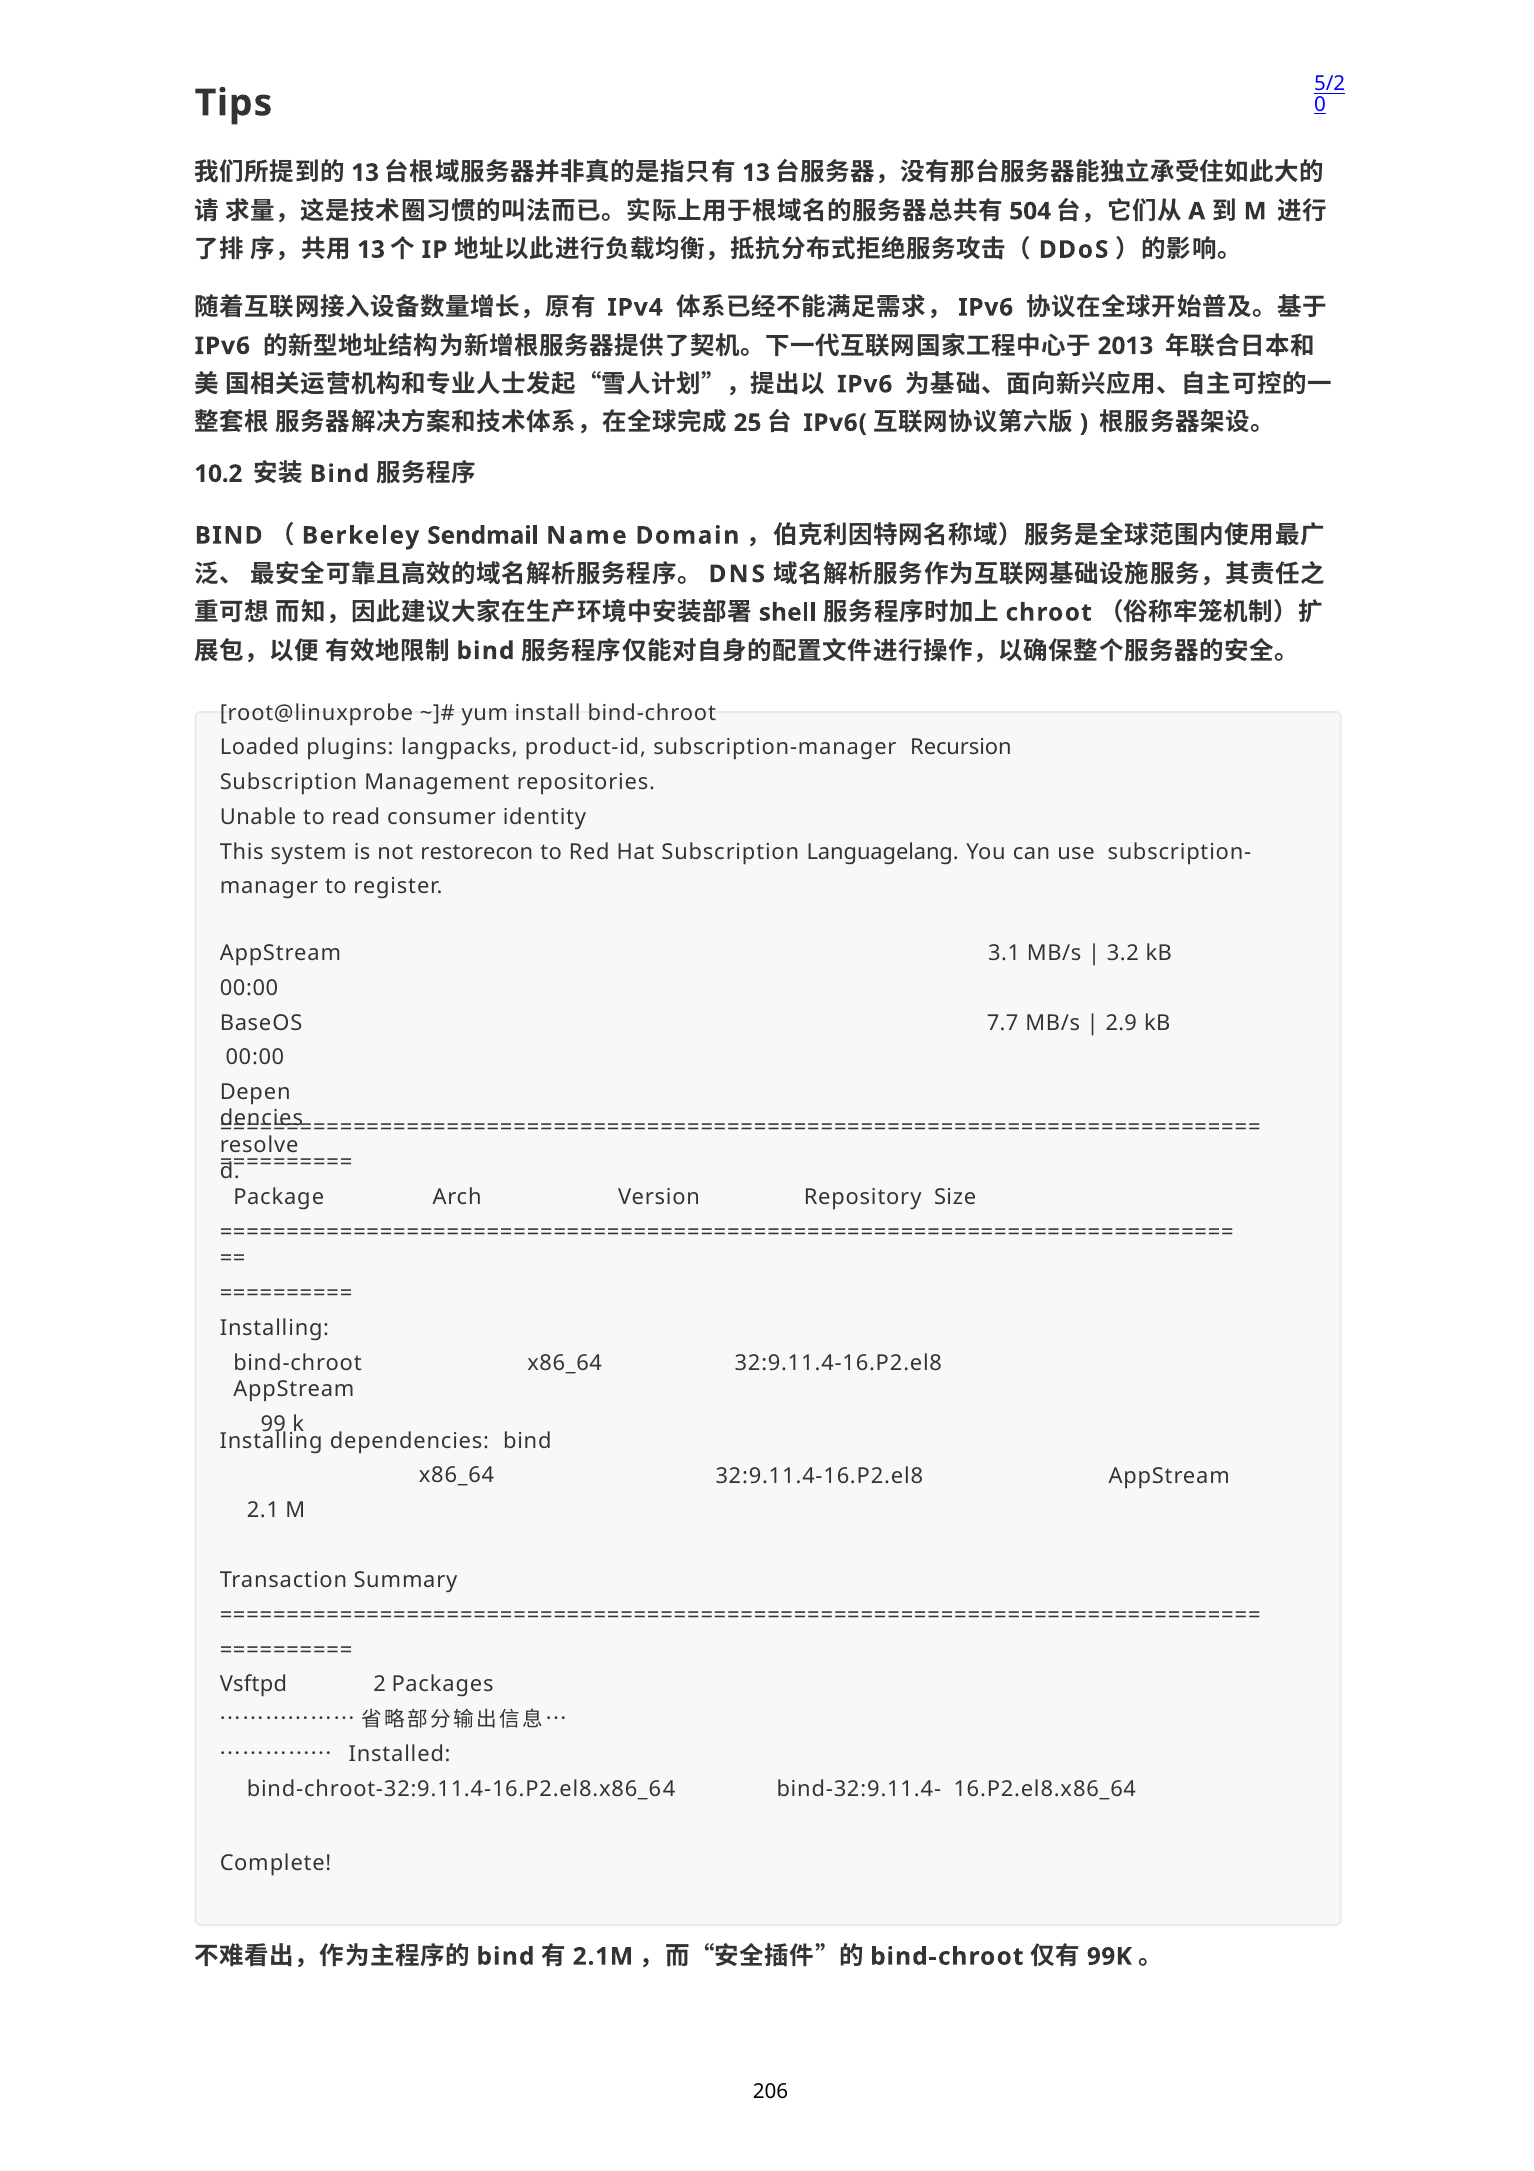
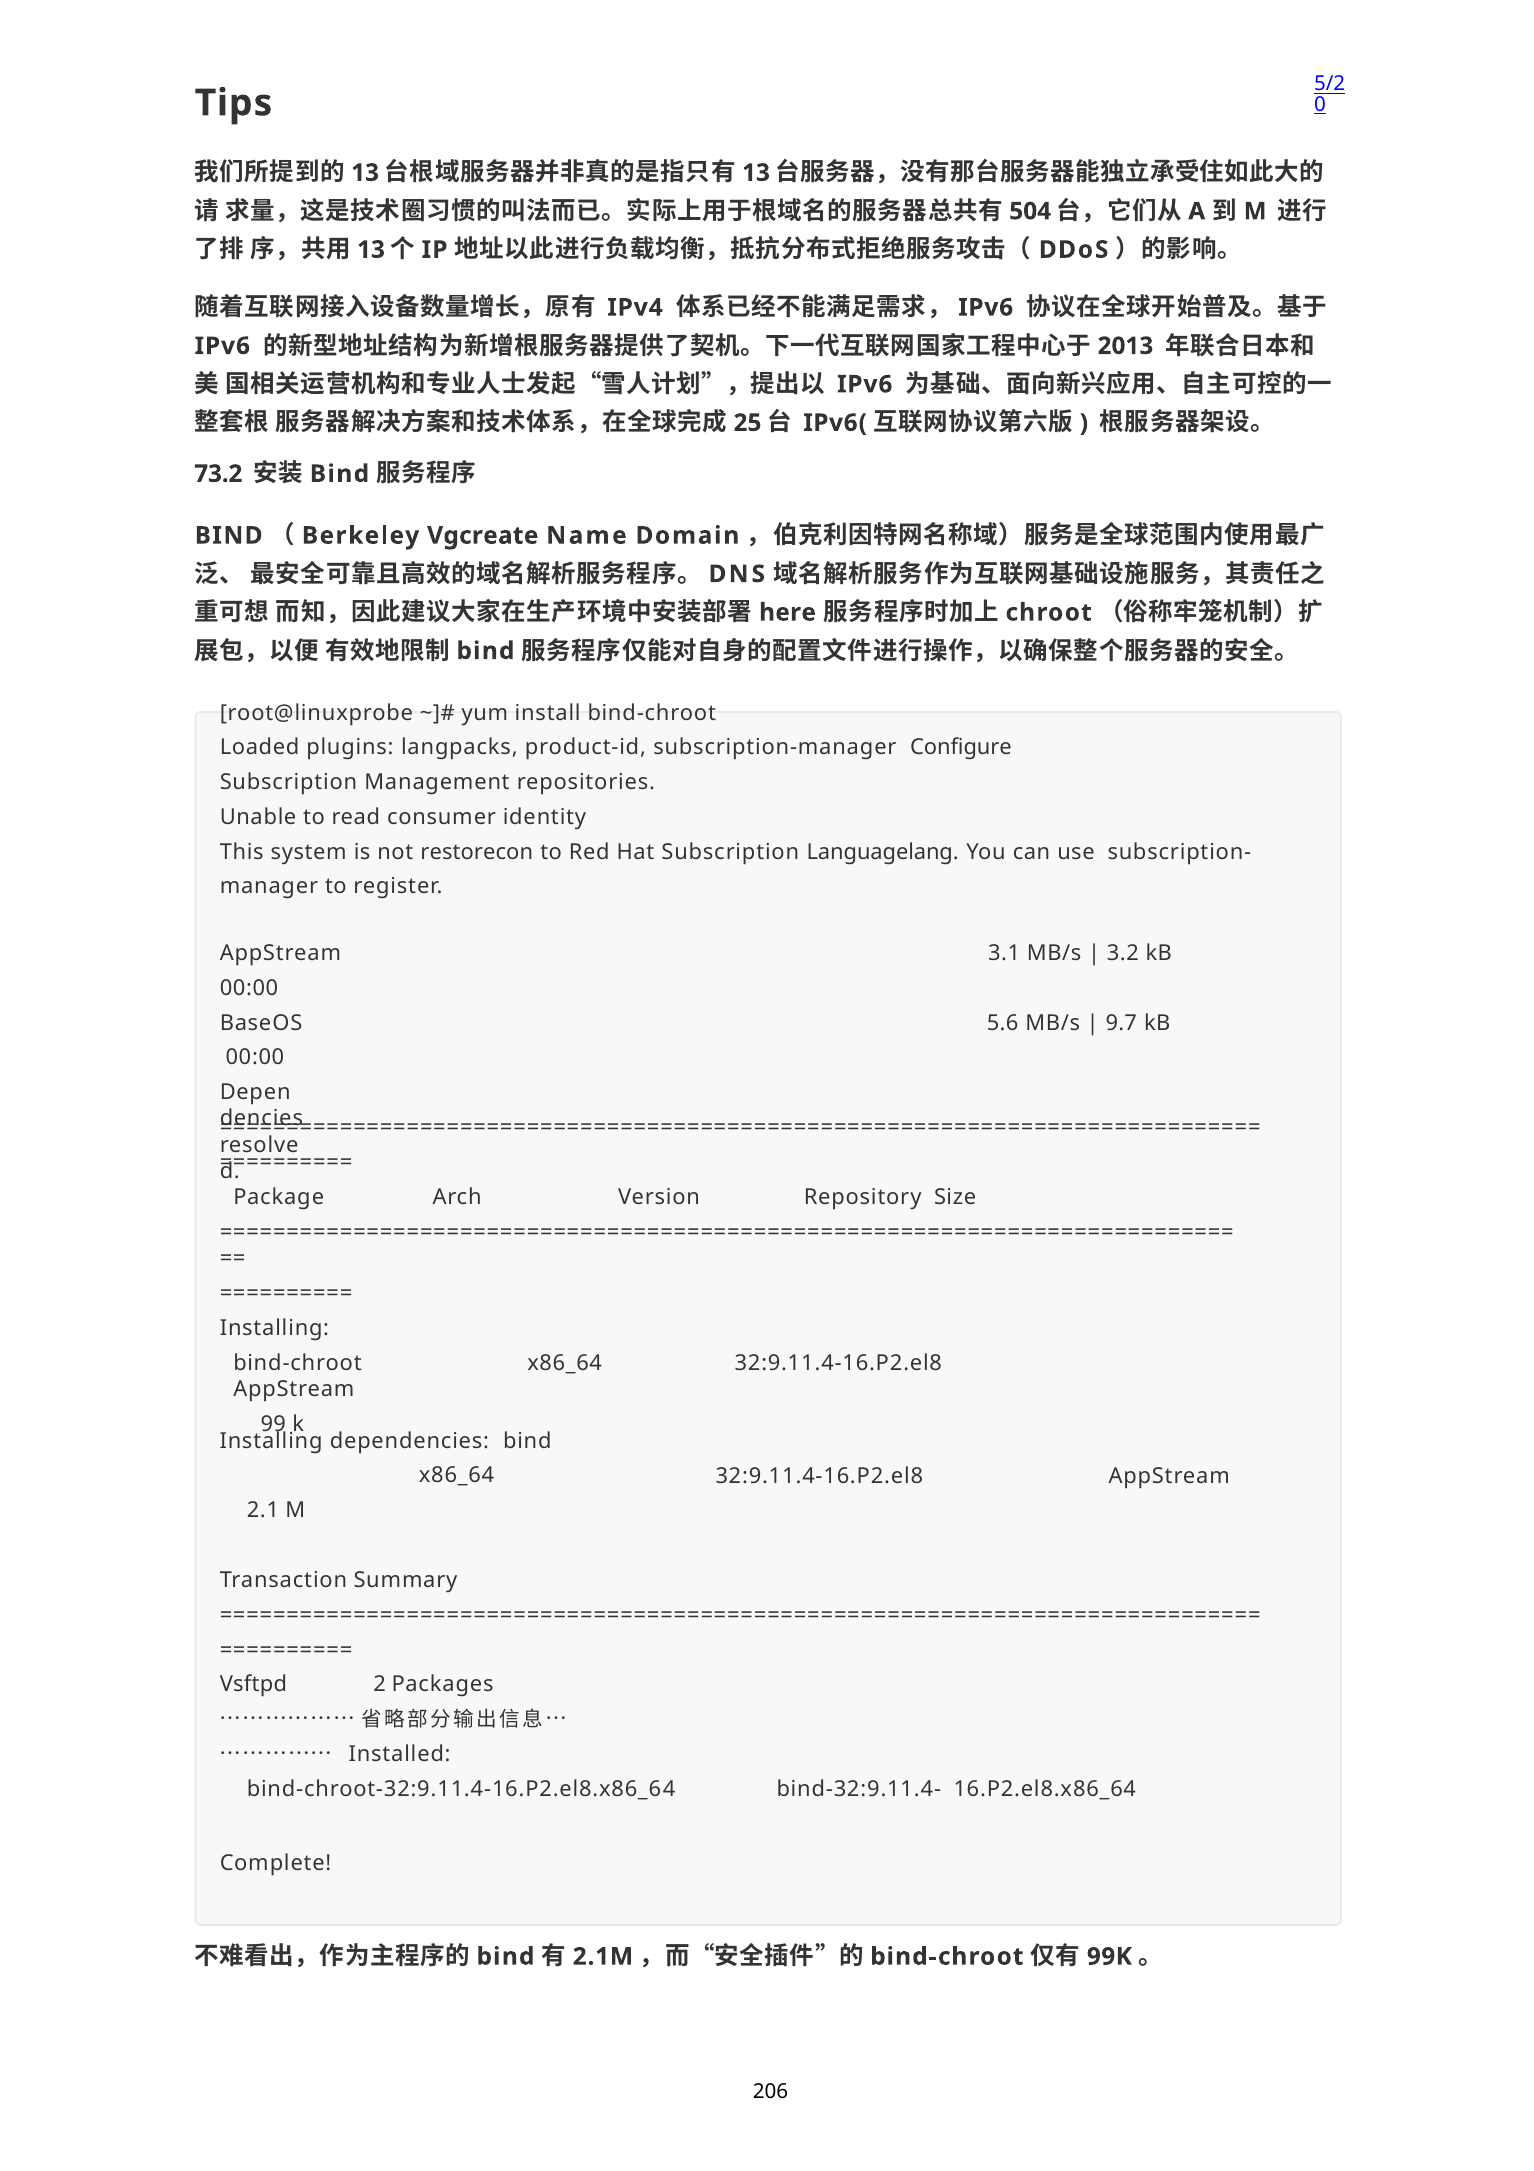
10.2: 10.2 -> 73.2 (218, 474)
Sendmail: Sendmail -> Vgcreate (483, 536)
shell: shell -> here (787, 612)
Recursion: Recursion -> Configure (961, 748)
7.7: 7.7 -> 5.6 (1003, 1023)
2.9: 2.9 -> 9.7 (1121, 1023)
